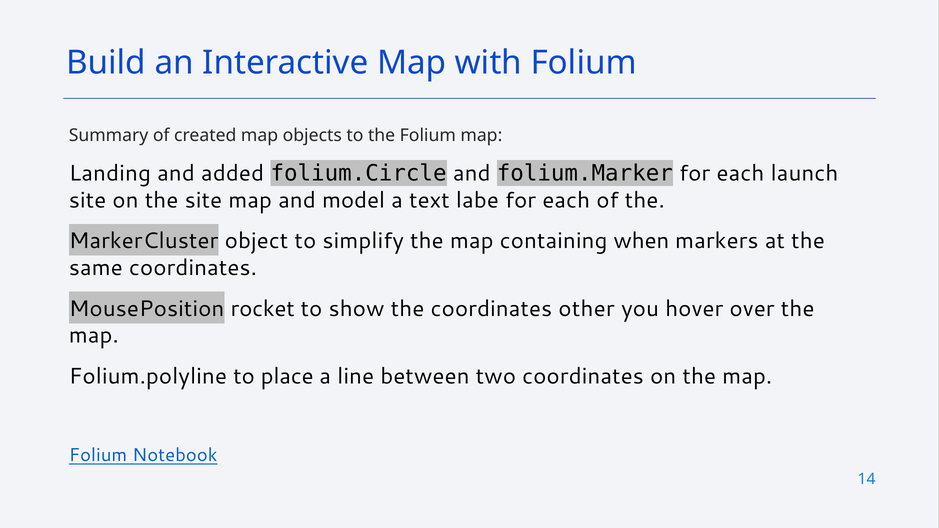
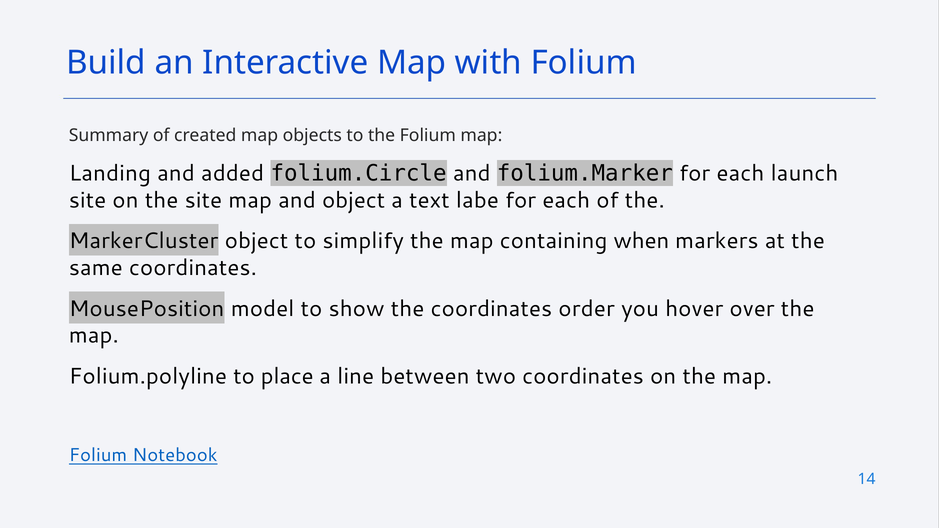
and model: model -> object (354, 200)
rocket: rocket -> model (263, 309)
other: other -> order (587, 309)
